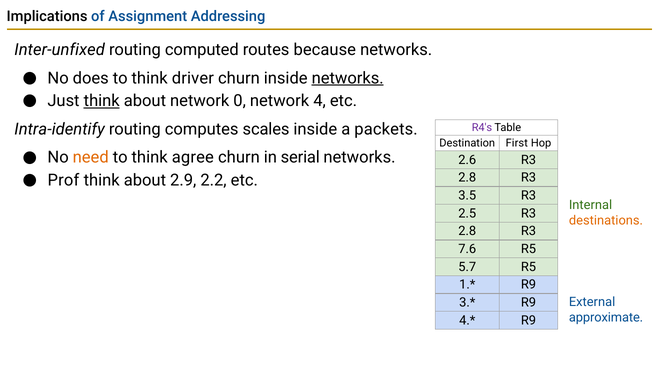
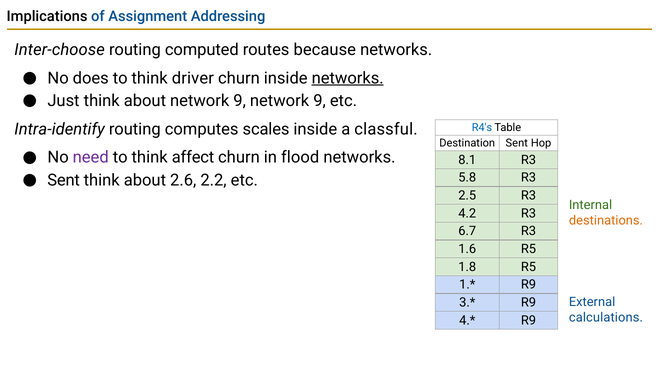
Inter-unfixed: Inter-unfixed -> Inter-choose (60, 50)
think underline: present -> none (102, 101)
about network 0: 0 -> 9 (240, 101)
4: 4 -> 9 (320, 101)
packets: packets -> classful (386, 129)
R4's colour: purple -> blue (482, 128)
Destination First: First -> Sent (517, 143)
need colour: orange -> purple (91, 158)
agree: agree -> affect (193, 158)
serial: serial -> flood (300, 158)
2.6: 2.6 -> 8.1 (467, 160)
Prof: Prof -> Sent (64, 181)
2.9: 2.9 -> 2.6 (183, 181)
2.8: 2.8 -> 5.8 (467, 178)
3.5: 3.5 -> 2.5 (467, 196)
2.5: 2.5 -> 4.2 (467, 214)
2.8: 2.8 -> 6.7 (467, 231)
7.6: 7.6 -> 1.6 (467, 249)
5.7: 5.7 -> 1.8 (467, 267)
approximate: approximate -> calculations (606, 318)
